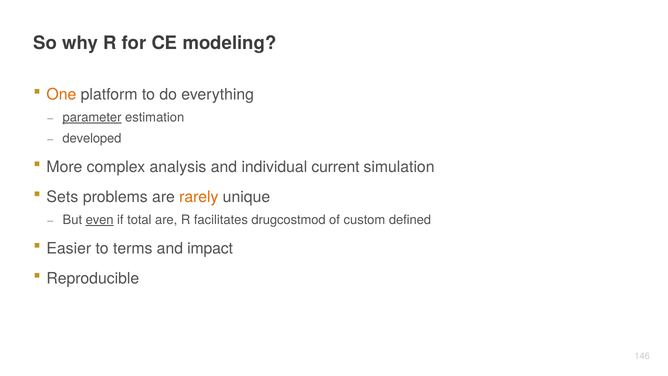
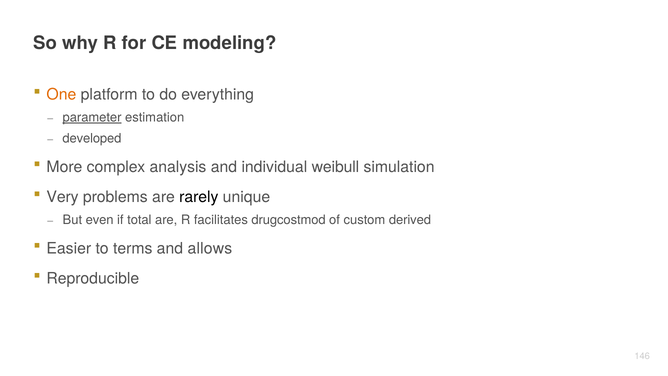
current: current -> weibull (335, 167)
Sets: Sets -> Very (63, 197)
rarely colour: orange -> black (199, 197)
even underline: present -> none (100, 220)
defined: defined -> derived (410, 220)
impact: impact -> allows (210, 248)
